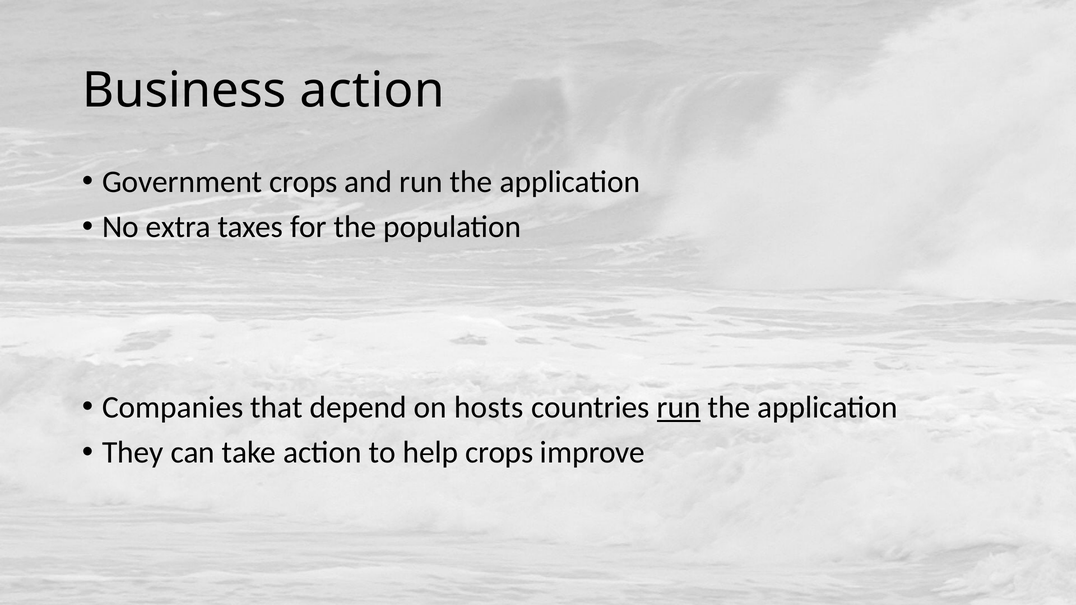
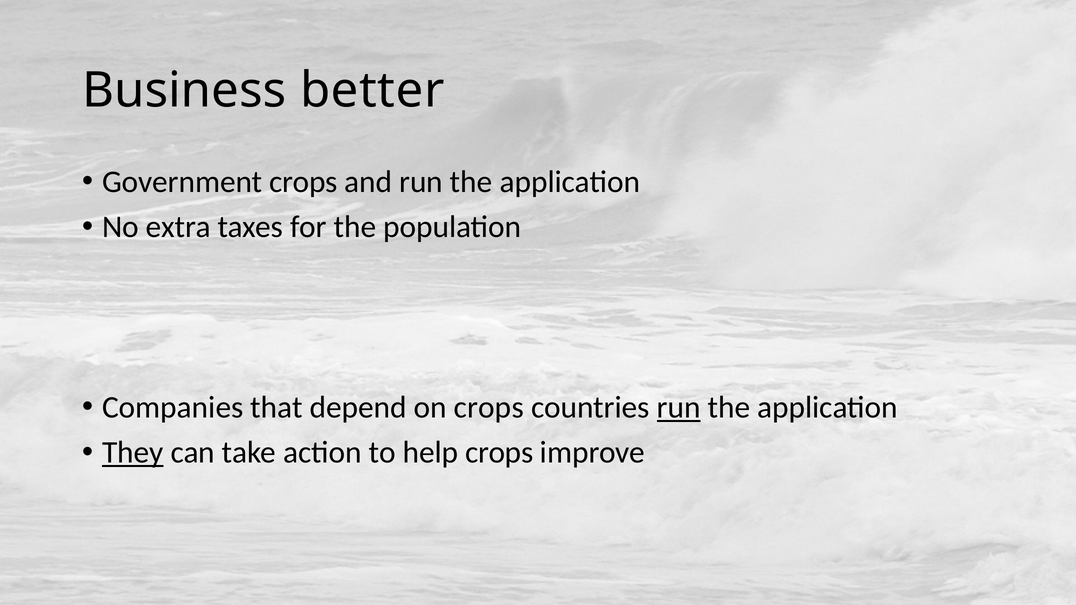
Business action: action -> better (372, 90)
on hosts: hosts -> crops (489, 407)
They underline: none -> present (133, 453)
